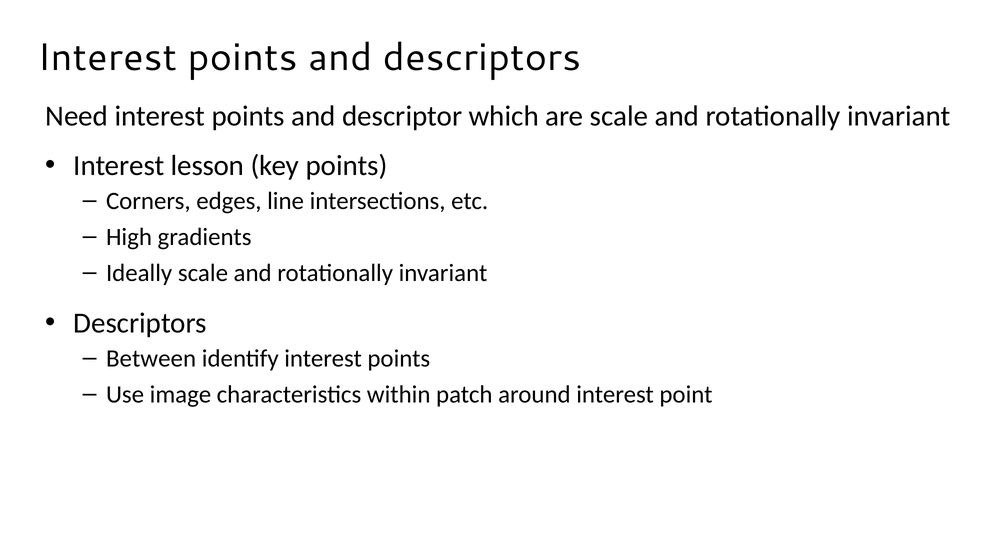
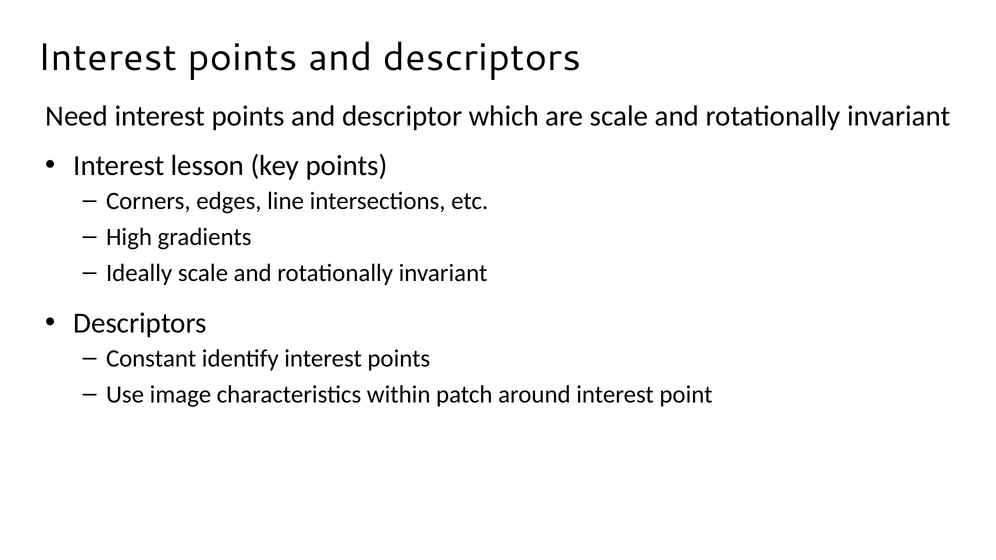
Between: Between -> Constant (151, 359)
